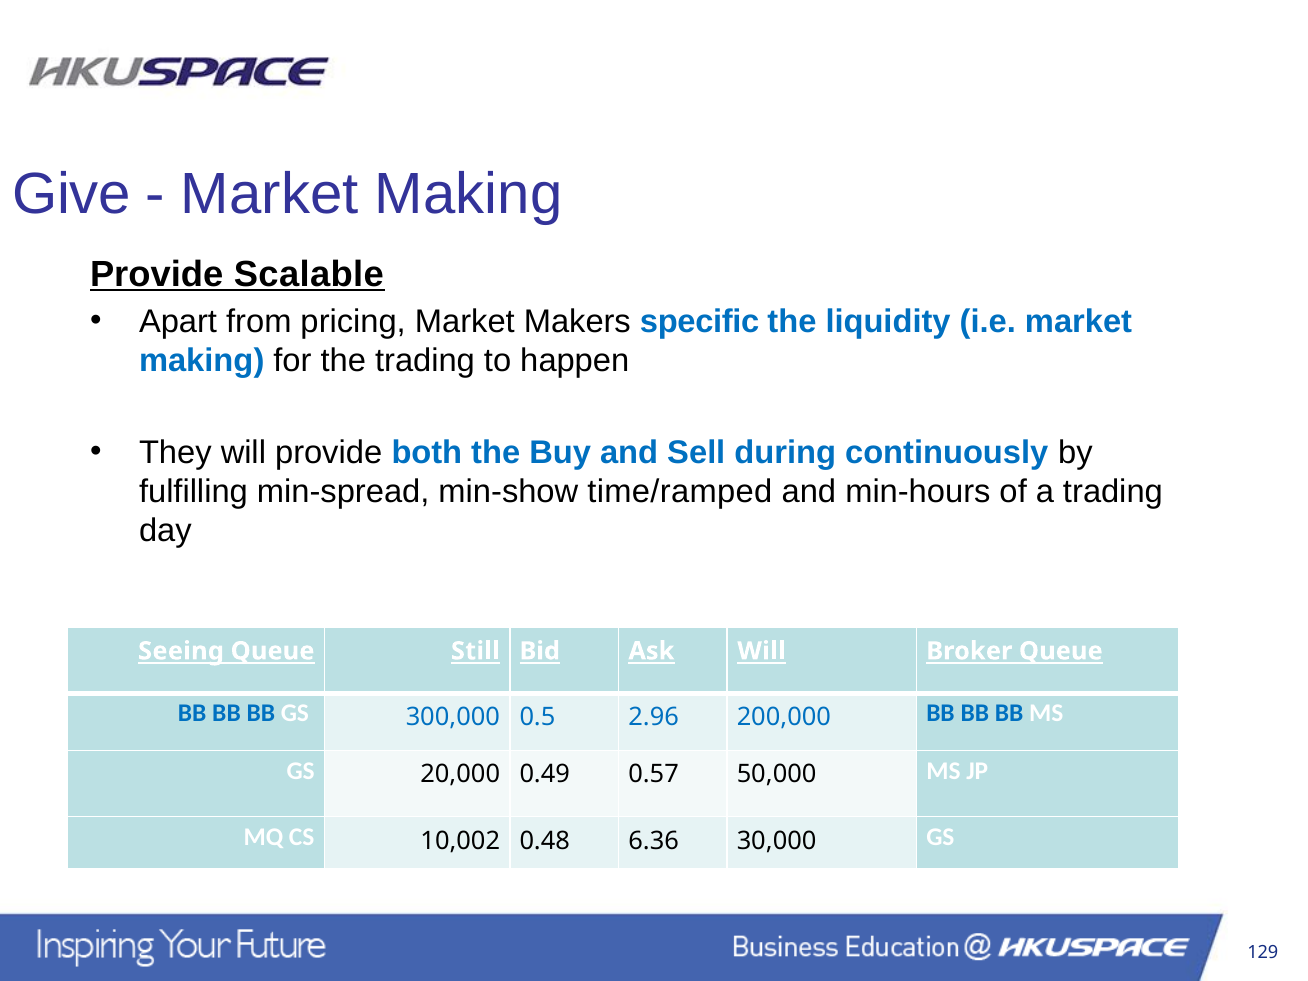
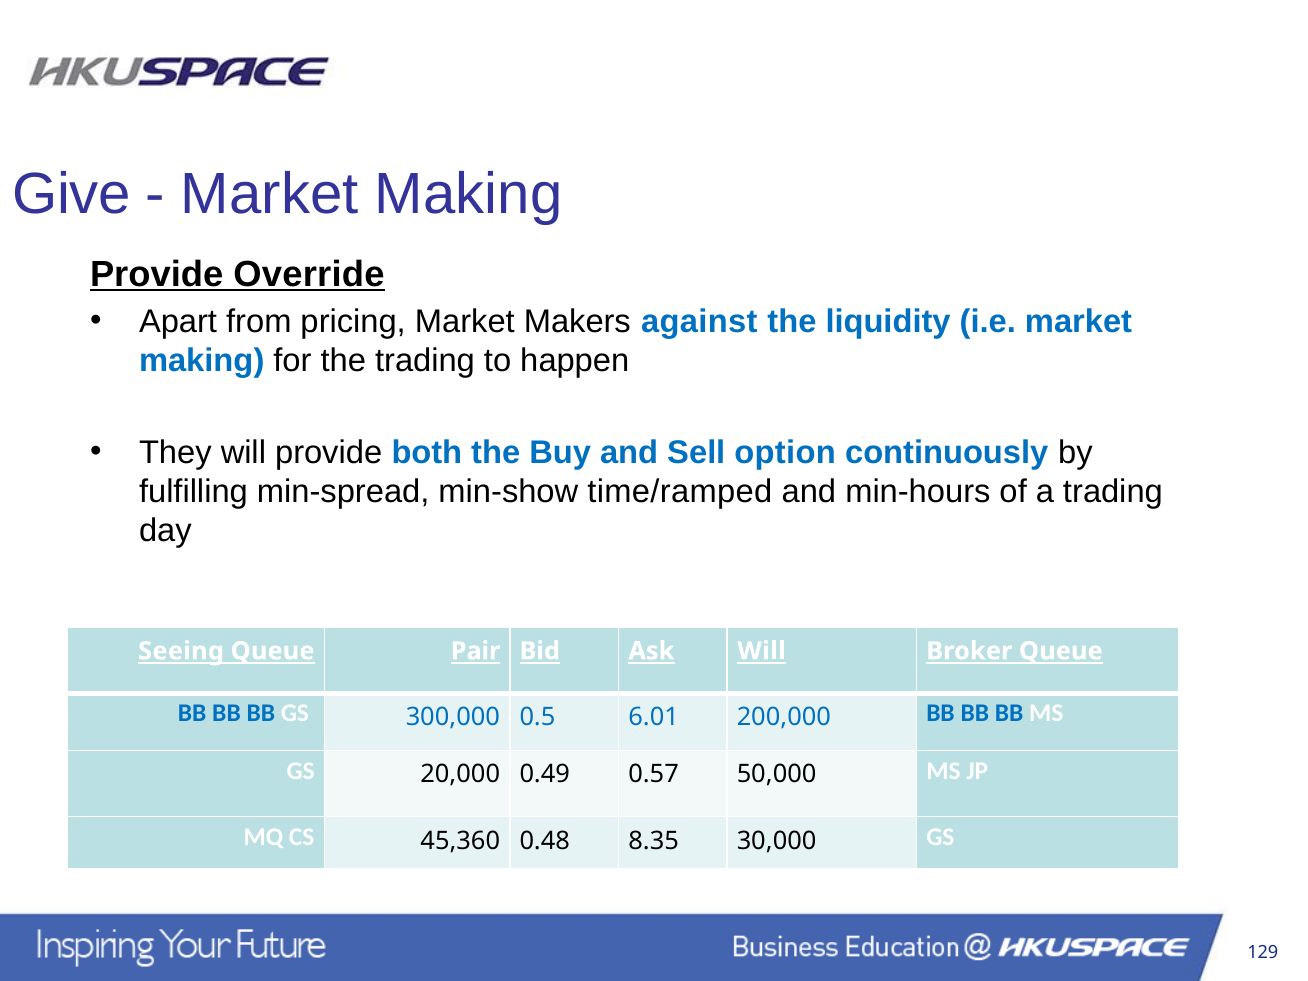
Scalable: Scalable -> Override (309, 274)
specific: specific -> against (699, 322)
during: during -> option (785, 453)
Still: Still -> Pair (476, 651)
2.96: 2.96 -> 6.01 (654, 717)
10,002: 10,002 -> 45,360 (460, 841)
6.36: 6.36 -> 8.35 (654, 841)
